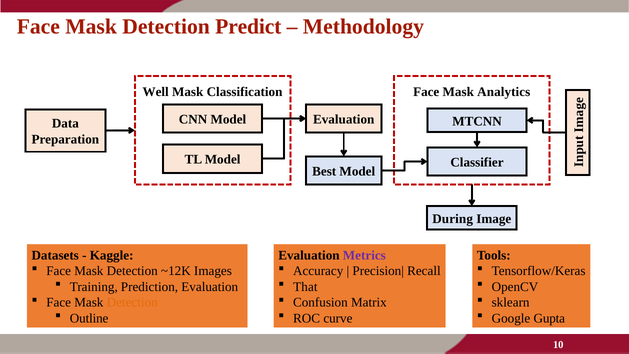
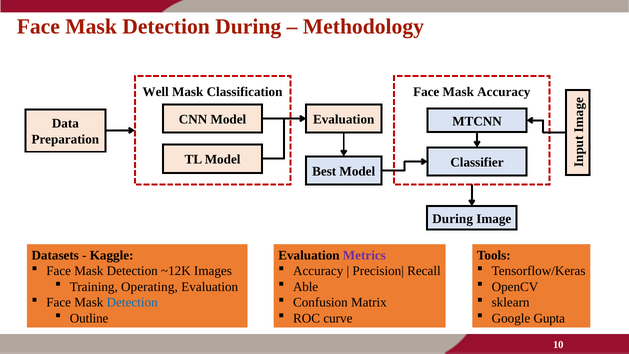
Detection Predict: Predict -> During (248, 26)
Mask Analytics: Analytics -> Accuracy (504, 92)
Prediction: Prediction -> Operating (149, 287)
That: That -> Able (306, 287)
Detection colour: orange -> blue (132, 302)
